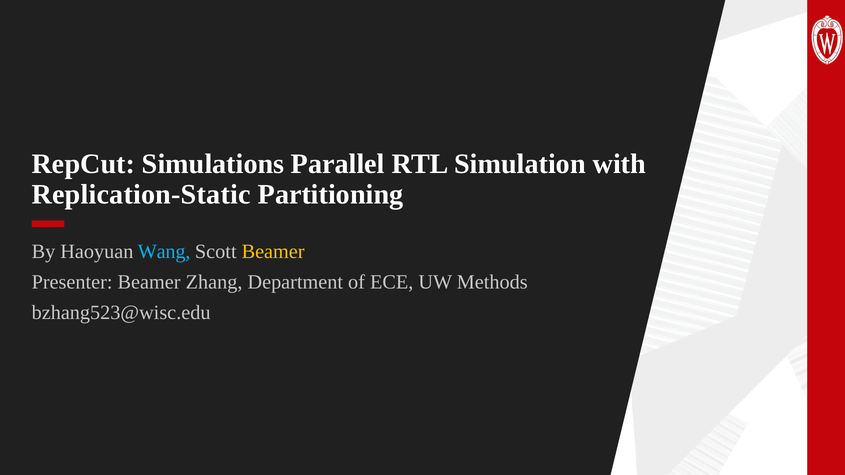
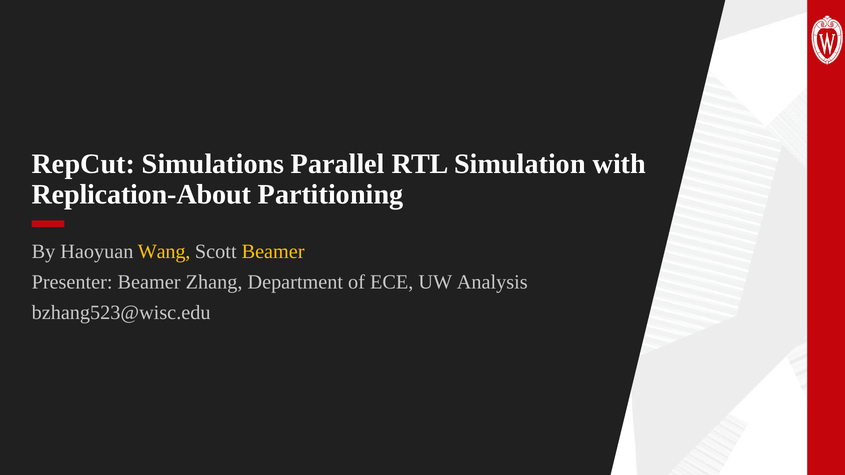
Replication-Static: Replication-Static -> Replication-About (141, 195)
Wang colour: light blue -> yellow (164, 252)
Methods: Methods -> Analysis (492, 282)
